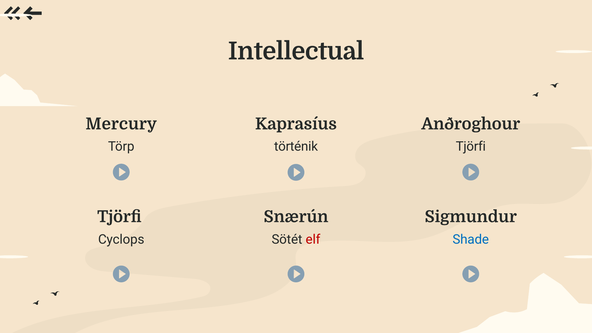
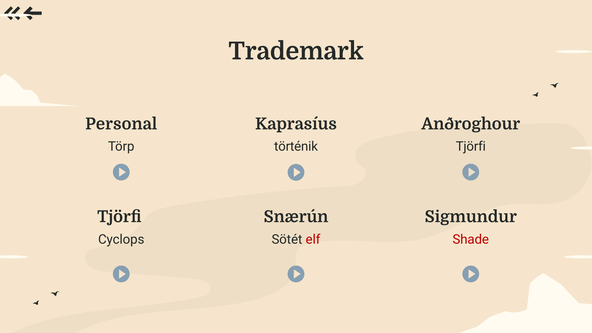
Intellectual: Intellectual -> Trademark (296, 51)
Mercury: Mercury -> Personal (121, 124)
Shade colour: blue -> red (471, 239)
